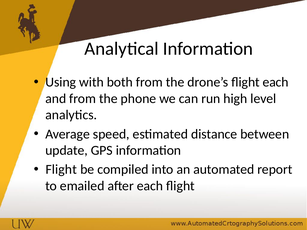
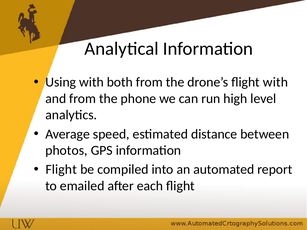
flight each: each -> with (275, 82)
update: update -> photos (66, 151)
